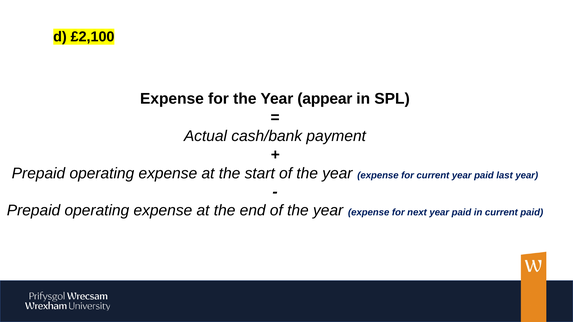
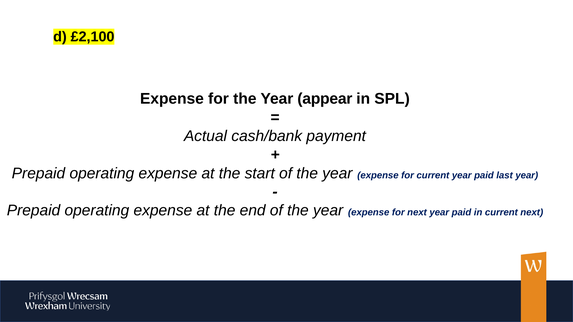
current paid: paid -> next (532, 213)
